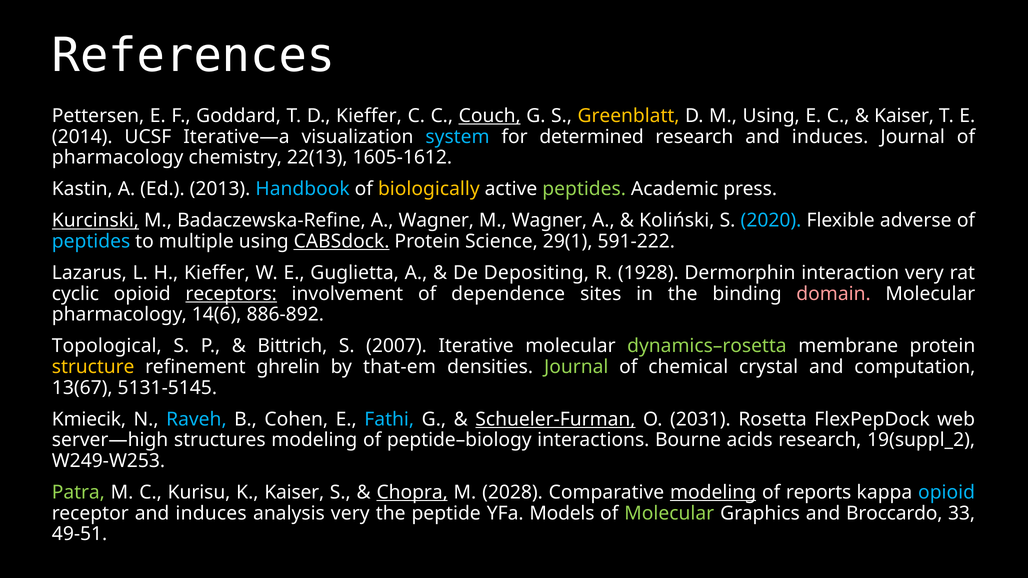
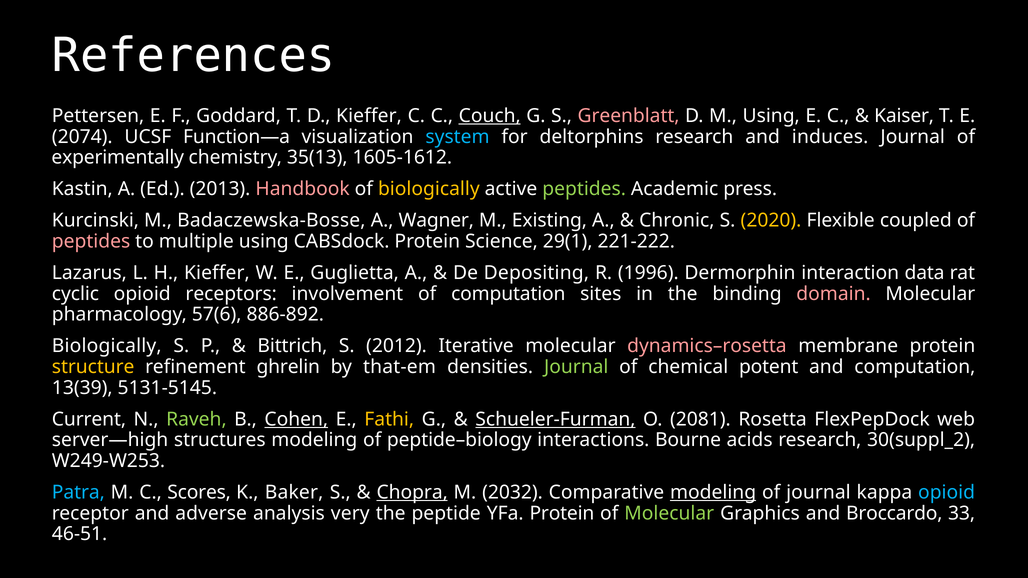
Greenblatt colour: yellow -> pink (629, 116)
2014: 2014 -> 2074 (82, 137)
Iterative—a: Iterative—a -> Function—a (237, 137)
determined: determined -> deltorphins (592, 137)
pharmacology: pharmacology -> experimentally (118, 158)
22(13: 22(13 -> 35(13 (317, 158)
Handbook colour: light blue -> pink (303, 189)
Kurcinski underline: present -> none (95, 221)
Badaczewska-Refine: Badaczewska-Refine -> Badaczewska-Bosse (271, 221)
M Wagner: Wagner -> Existing (549, 221)
Koliński: Koliński -> Chronic (677, 221)
2020 colour: light blue -> yellow (771, 221)
adverse: adverse -> coupled (916, 221)
peptides colour: light blue -> pink (91, 241)
CABSdock underline: present -> none (342, 241)
591-222: 591-222 -> 221-222 (636, 241)
1928: 1928 -> 1996 (648, 273)
interaction very: very -> data (925, 273)
receptors underline: present -> none (231, 294)
of dependence: dependence -> computation (508, 294)
14(6: 14(6 -> 57(6 (217, 315)
Topological: Topological -> Biologically (107, 346)
2007: 2007 -> 2012 (396, 346)
dynamics–rosetta colour: light green -> pink (707, 346)
crystal: crystal -> potent (769, 367)
13(67: 13(67 -> 13(39 (82, 388)
Kmiecik: Kmiecik -> Current (89, 419)
Raveh colour: light blue -> light green (196, 419)
Cohen underline: none -> present (296, 419)
Fathi colour: light blue -> yellow (389, 419)
2031: 2031 -> 2081 (700, 419)
19(suppl_2: 19(suppl_2 -> 30(suppl_2 (921, 440)
Patra colour: light green -> light blue (78, 493)
Kurisu: Kurisu -> Scores (199, 493)
K Kaiser: Kaiser -> Baker (294, 493)
2028: 2028 -> 2032 (513, 493)
of reports: reports -> journal (818, 493)
receptor and induces: induces -> adverse (211, 513)
YFa Models: Models -> Protein (562, 513)
49-51: 49-51 -> 46-51 (80, 534)
